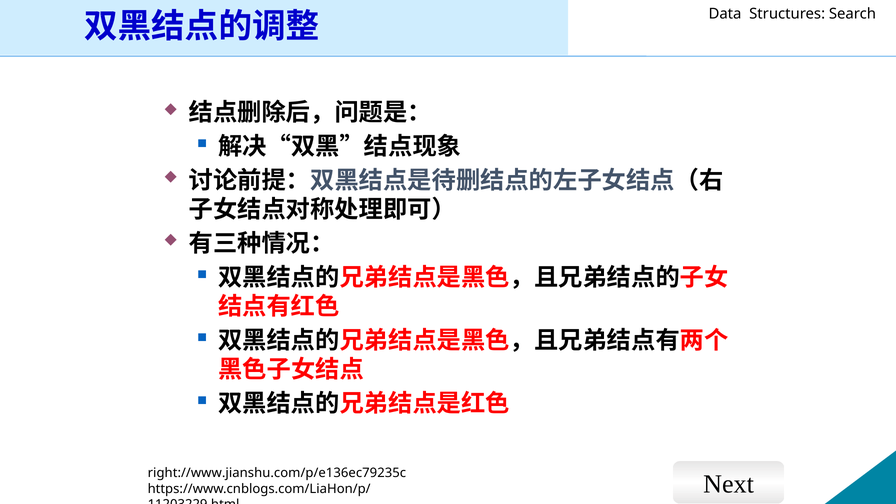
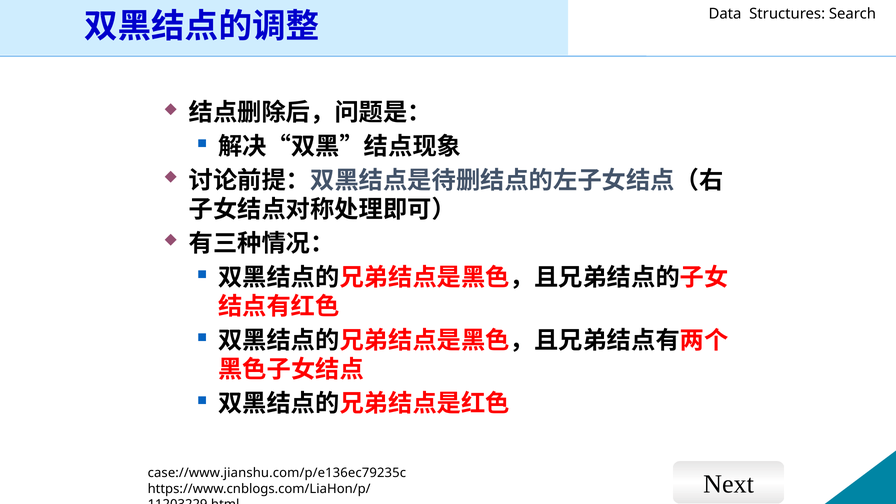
right://www.jianshu.com/p/e136ec79235c: right://www.jianshu.com/p/e136ec79235c -> case://www.jianshu.com/p/e136ec79235c (277, 473)
